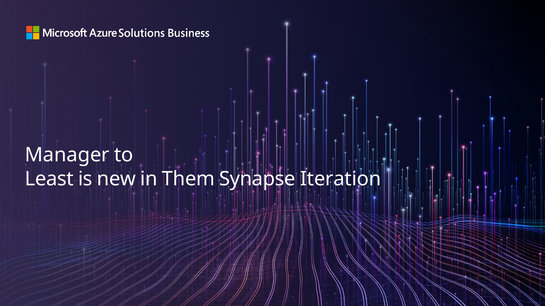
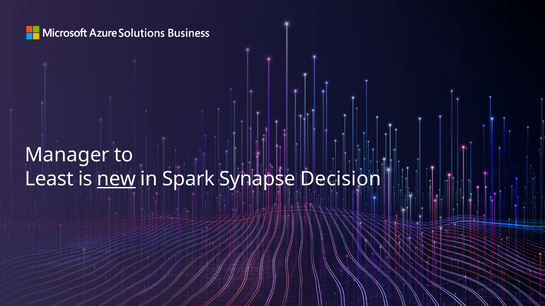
new underline: none -> present (116, 179)
Them: Them -> Spark (188, 179)
Iteration: Iteration -> Decision (341, 179)
